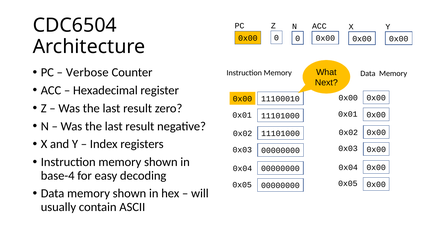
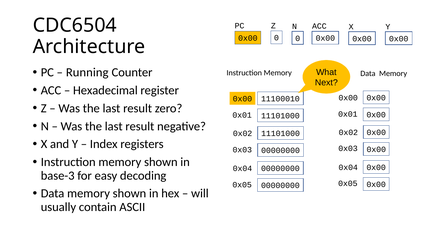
Verbose: Verbose -> Running (87, 73)
base-4: base-4 -> base-3 (58, 176)
